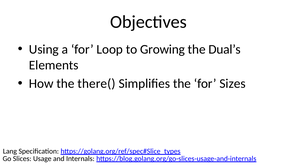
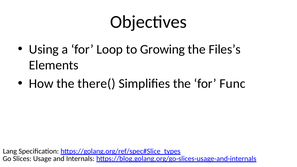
Dual’s: Dual’s -> Files’s (225, 49)
Sizes: Sizes -> Func (233, 84)
